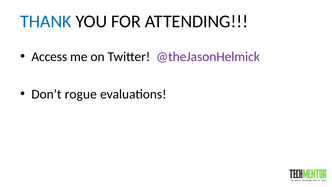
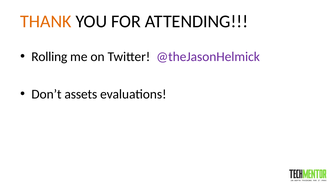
THANK colour: blue -> orange (46, 21)
Access: Access -> Rolling (49, 57)
rogue: rogue -> assets (81, 94)
